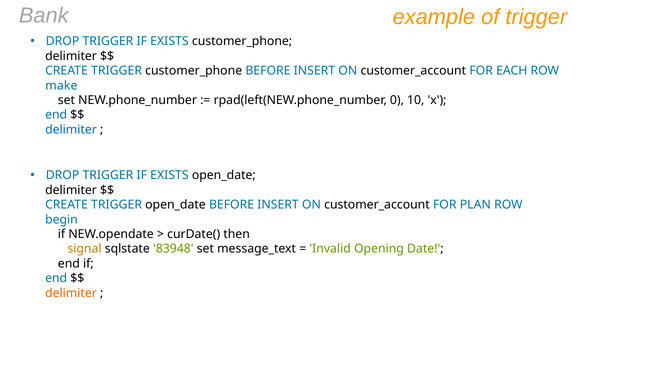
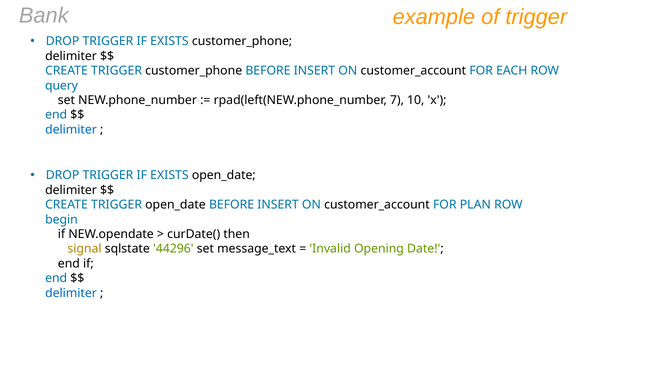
make: make -> query (62, 85)
0: 0 -> 7 (397, 100)
83948: 83948 -> 44296 (173, 249)
delimiter colour: orange -> blue (71, 293)
